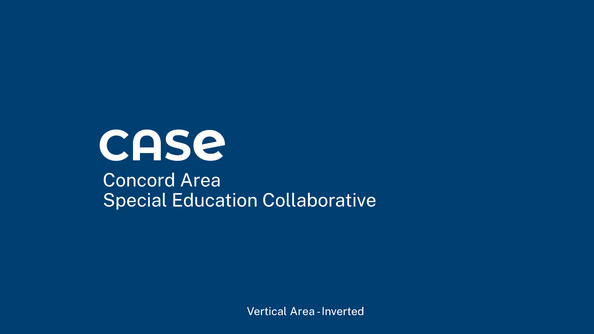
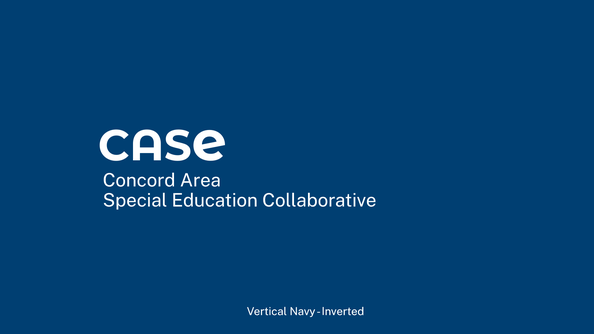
Vertical Area: Area -> Navy (302, 312)
